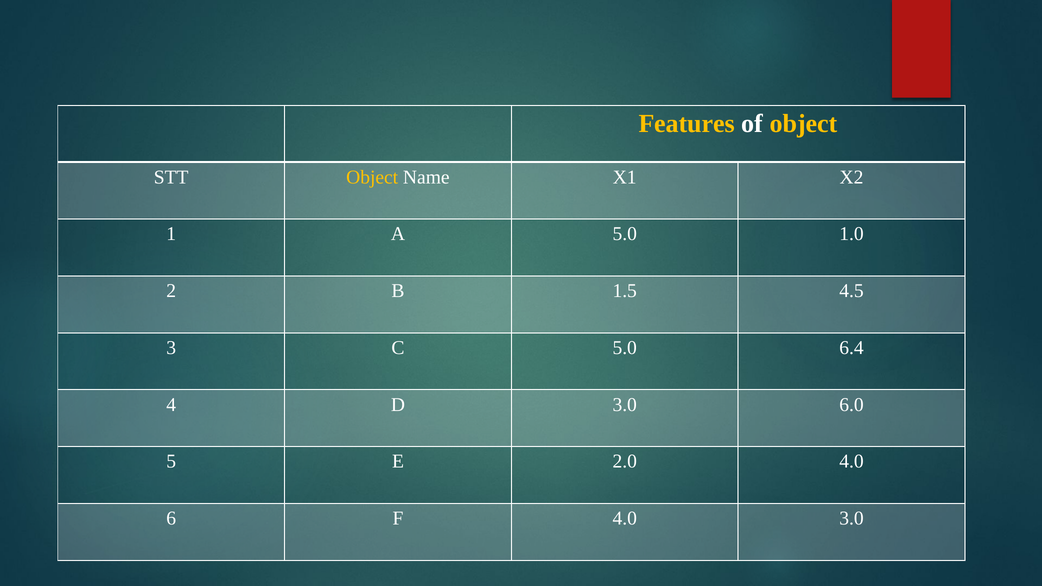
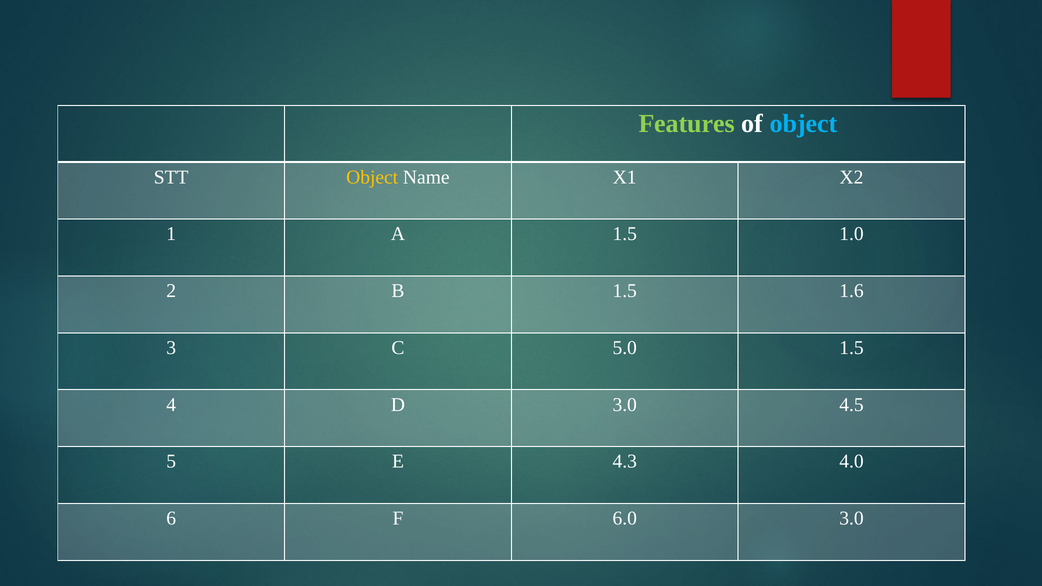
Features colour: yellow -> light green (687, 124)
object colour: yellow -> light blue (804, 124)
A 5.0: 5.0 -> 1.5 (625, 234)
4.5: 4.5 -> 1.6 (852, 291)
5.0 6.4: 6.4 -> 1.5 (852, 348)
6.0: 6.0 -> 4.5 (852, 405)
2.0: 2.0 -> 4.3 (625, 462)
F 4.0: 4.0 -> 6.0 (625, 518)
